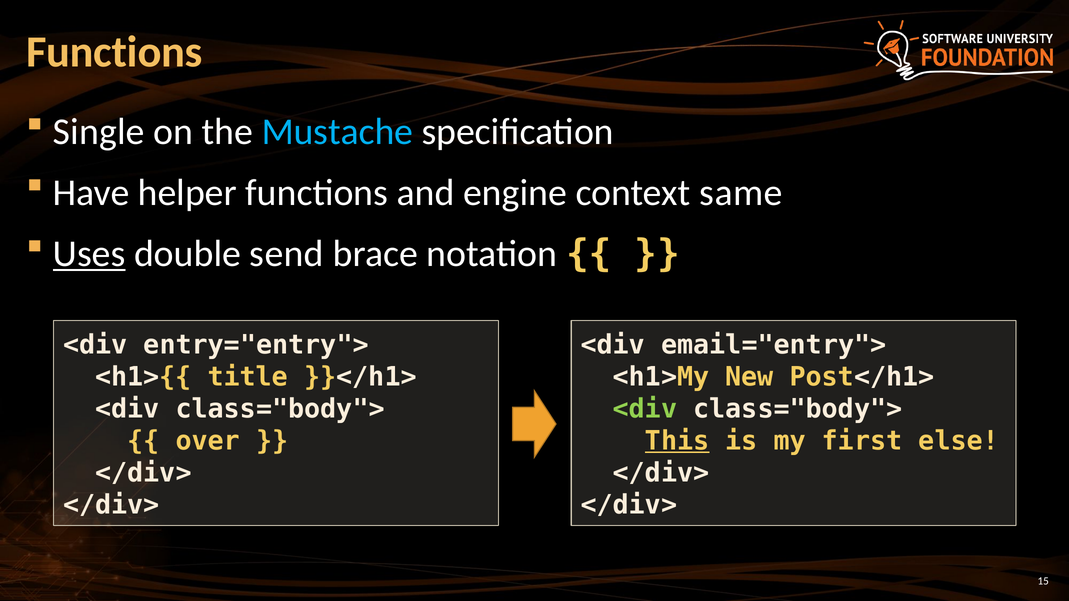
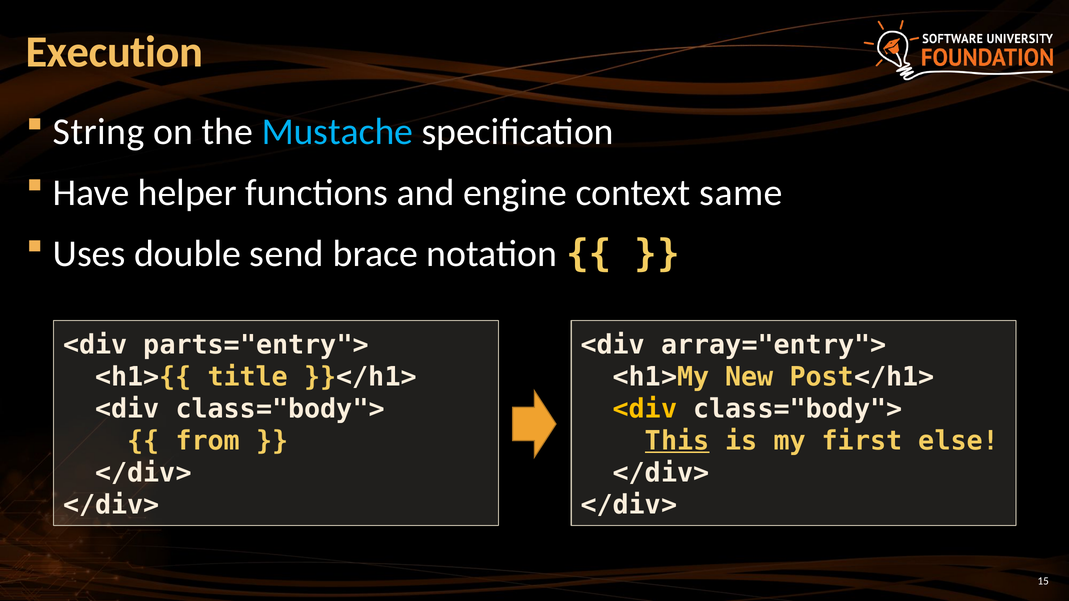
Functions: Functions -> Execution (114, 52)
Single: Single -> String (99, 132)
Uses underline: present -> none (89, 254)
entry="entry">: entry="entry"> -> parts="entry"> (256, 345)
email="entry">: email="entry"> -> array="entry"> (774, 345)
<div colour: light green -> yellow (645, 409)
over: over -> from (208, 441)
